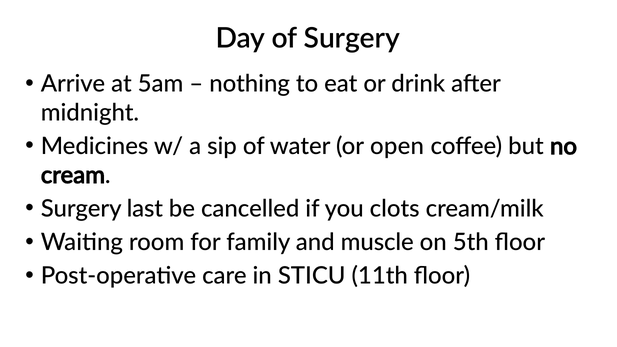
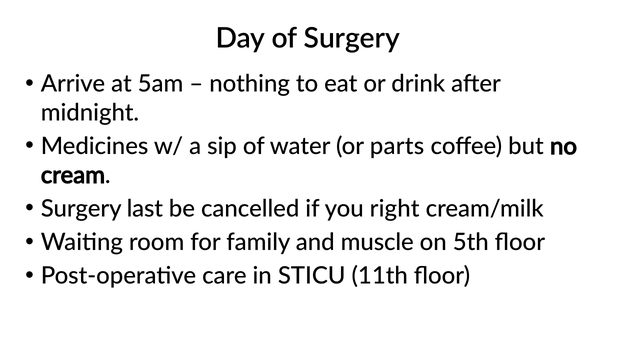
open: open -> parts (397, 146)
clots: clots -> right (395, 209)
